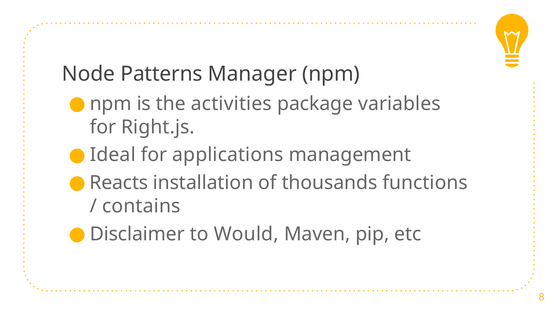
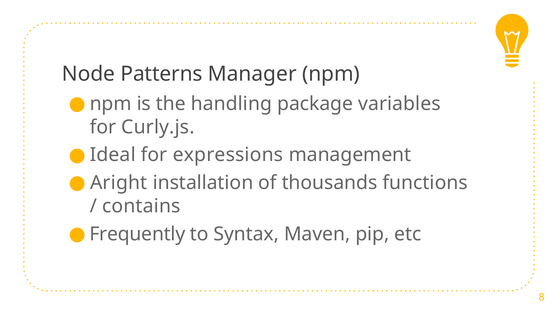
activities: activities -> handling (231, 104)
Right.js: Right.js -> Curly.js (158, 127)
applications: applications -> expressions (228, 155)
Reacts: Reacts -> Aright (119, 183)
Disclaimer: Disclaimer -> Frequently (137, 234)
Would: Would -> Syntax (246, 234)
